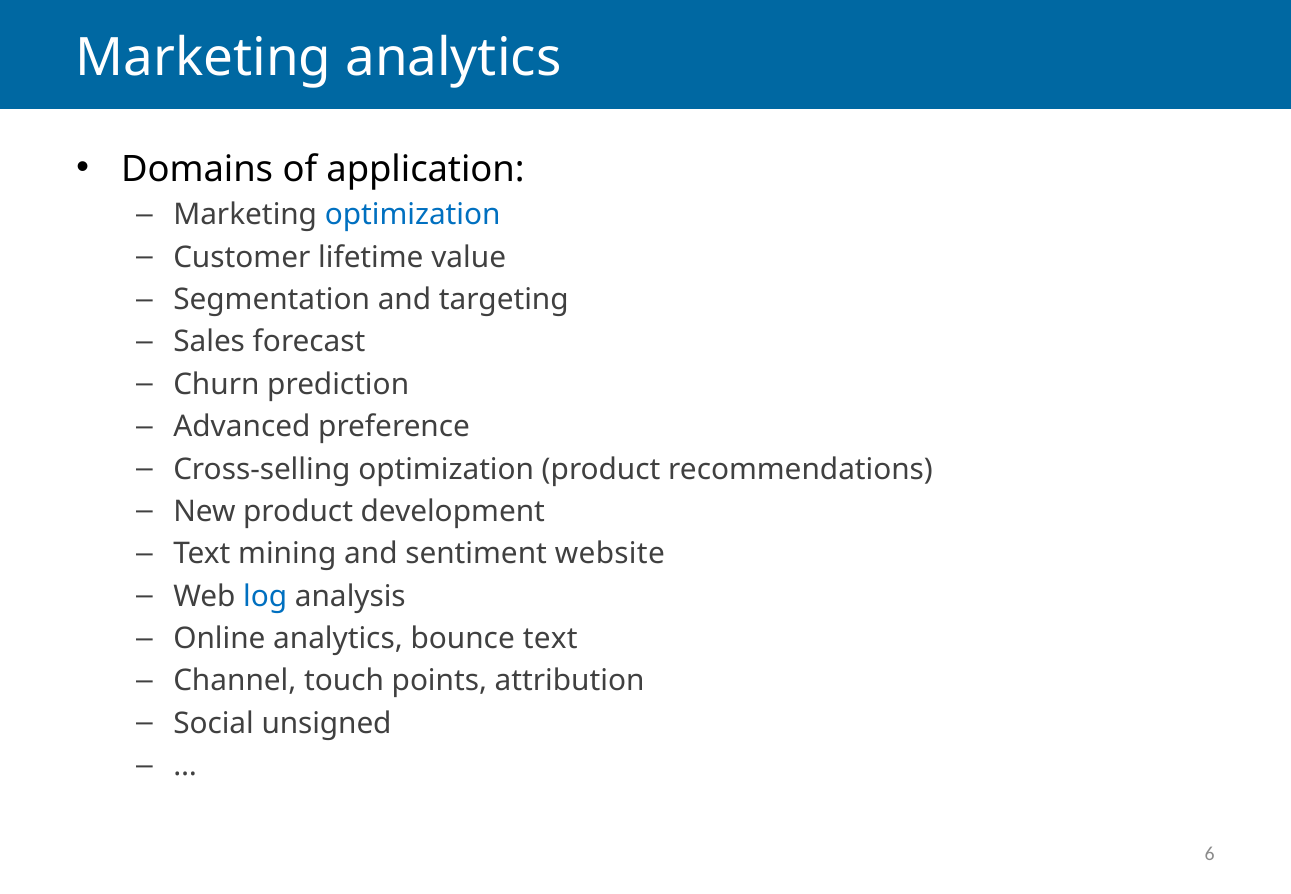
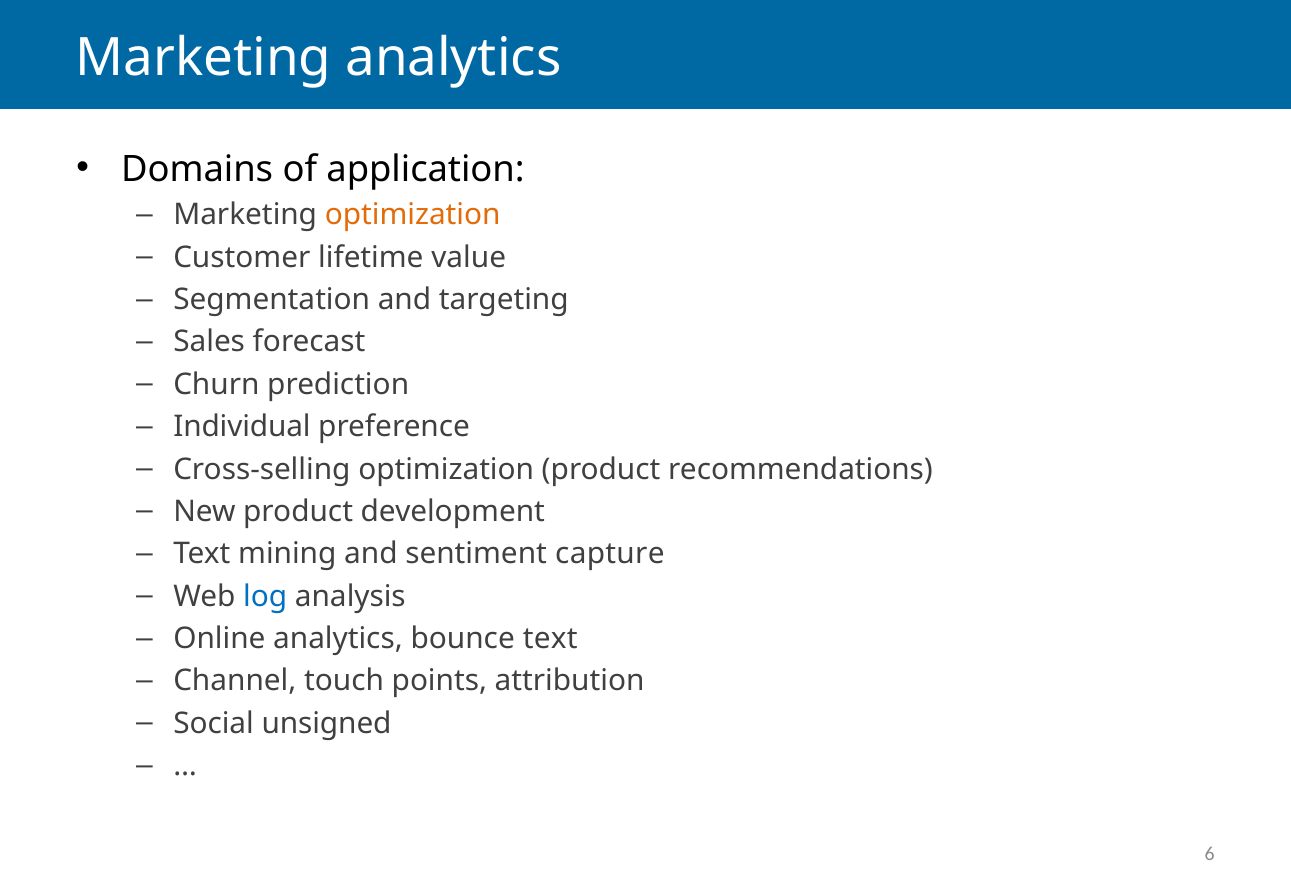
optimization colour: blue -> orange (413, 215)
Advanced: Advanced -> Individual (242, 427)
website: website -> capture (610, 554)
